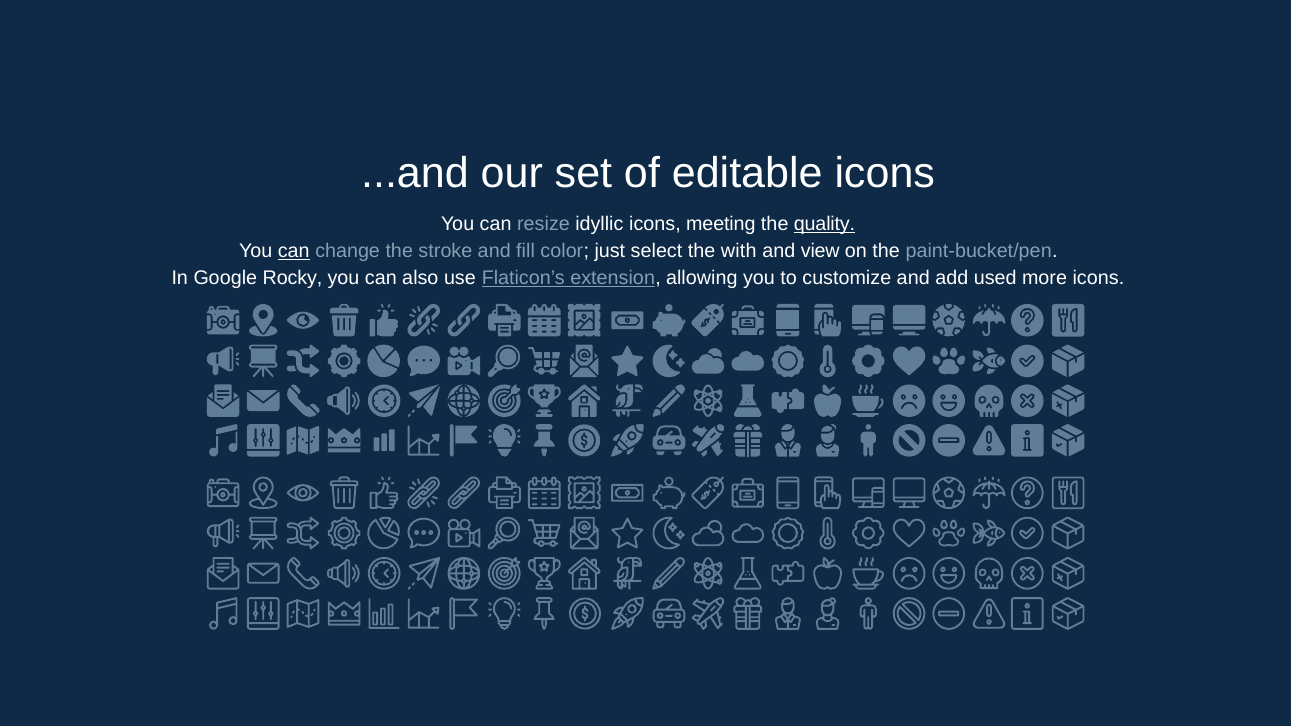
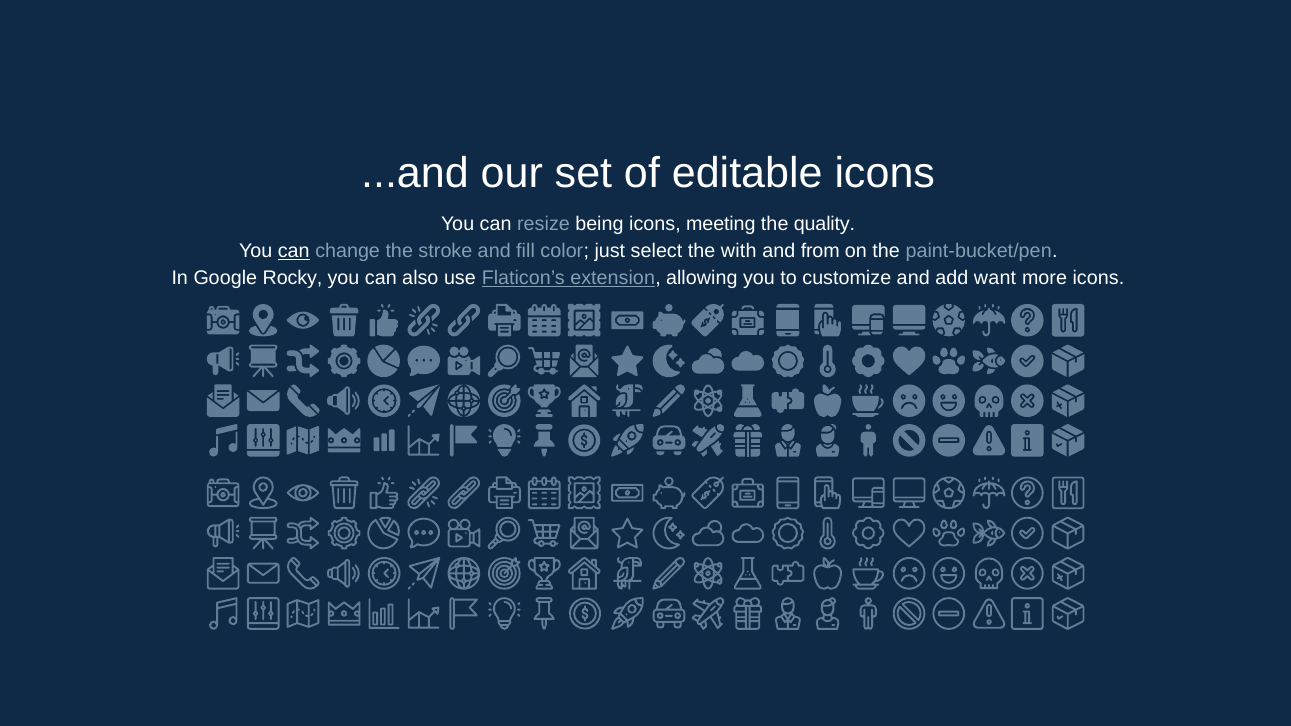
idyllic: idyllic -> being (599, 224)
quality underline: present -> none (824, 224)
view: view -> from (820, 251)
used: used -> want (995, 278)
